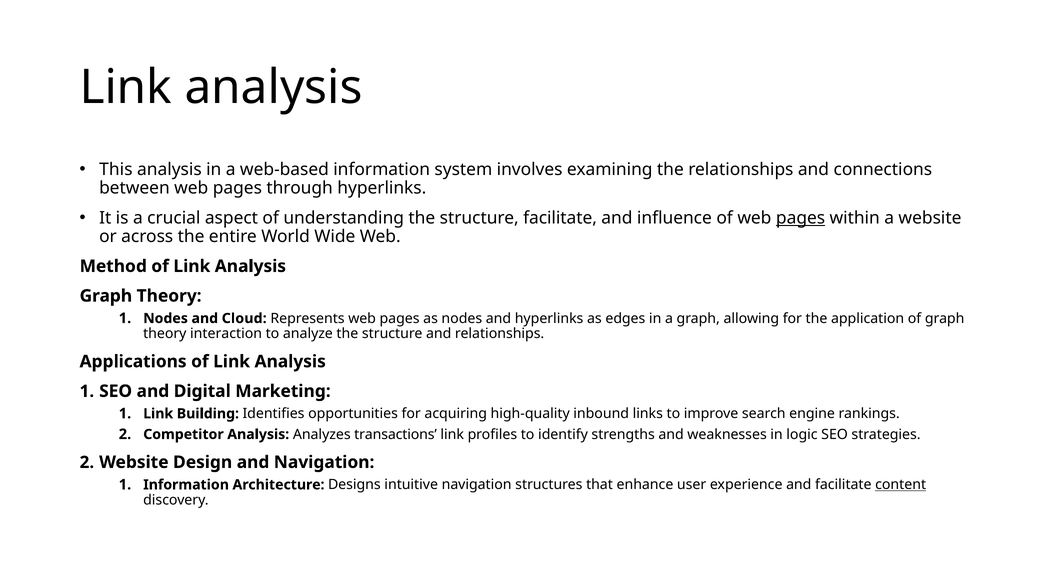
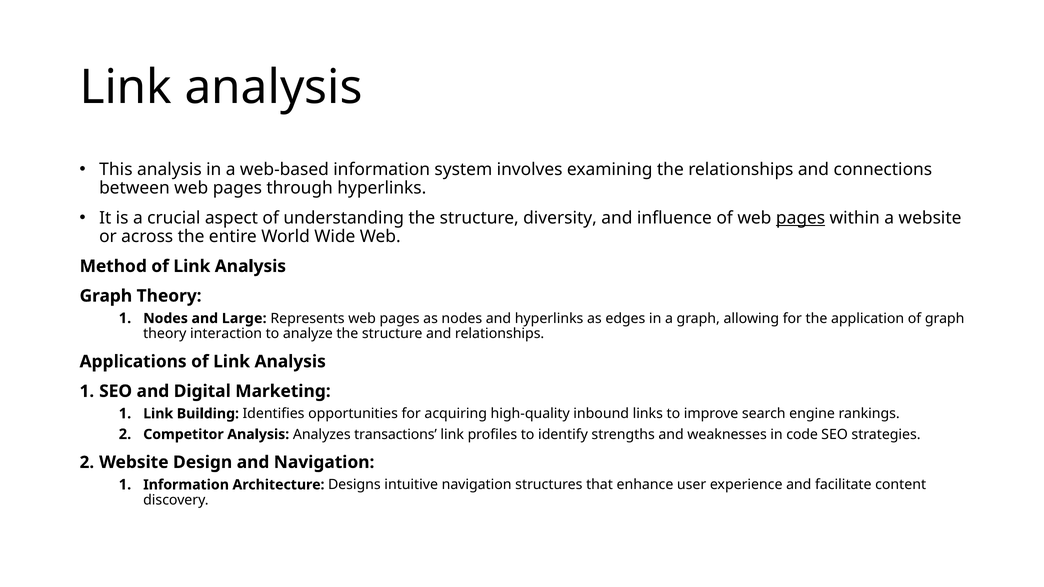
structure facilitate: facilitate -> diversity (560, 218)
Cloud: Cloud -> Large (244, 319)
logic: logic -> code (802, 435)
content underline: present -> none (901, 485)
